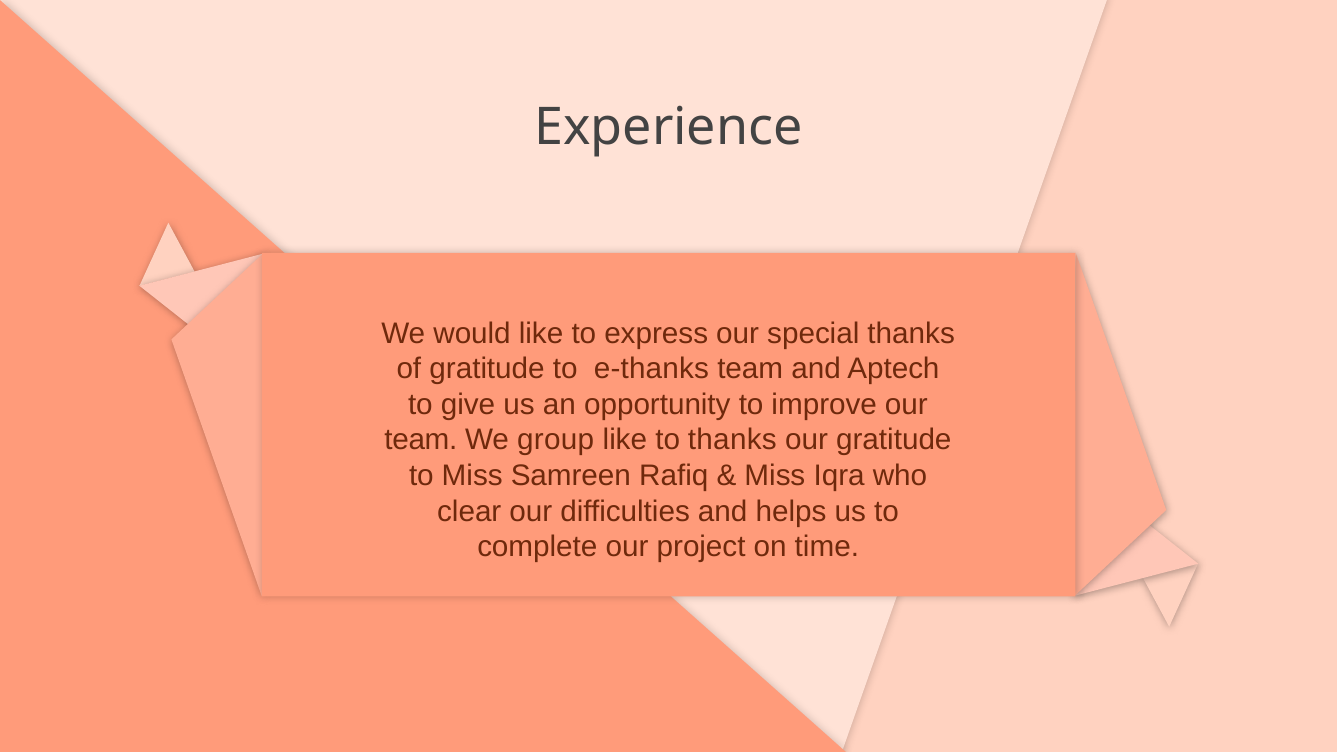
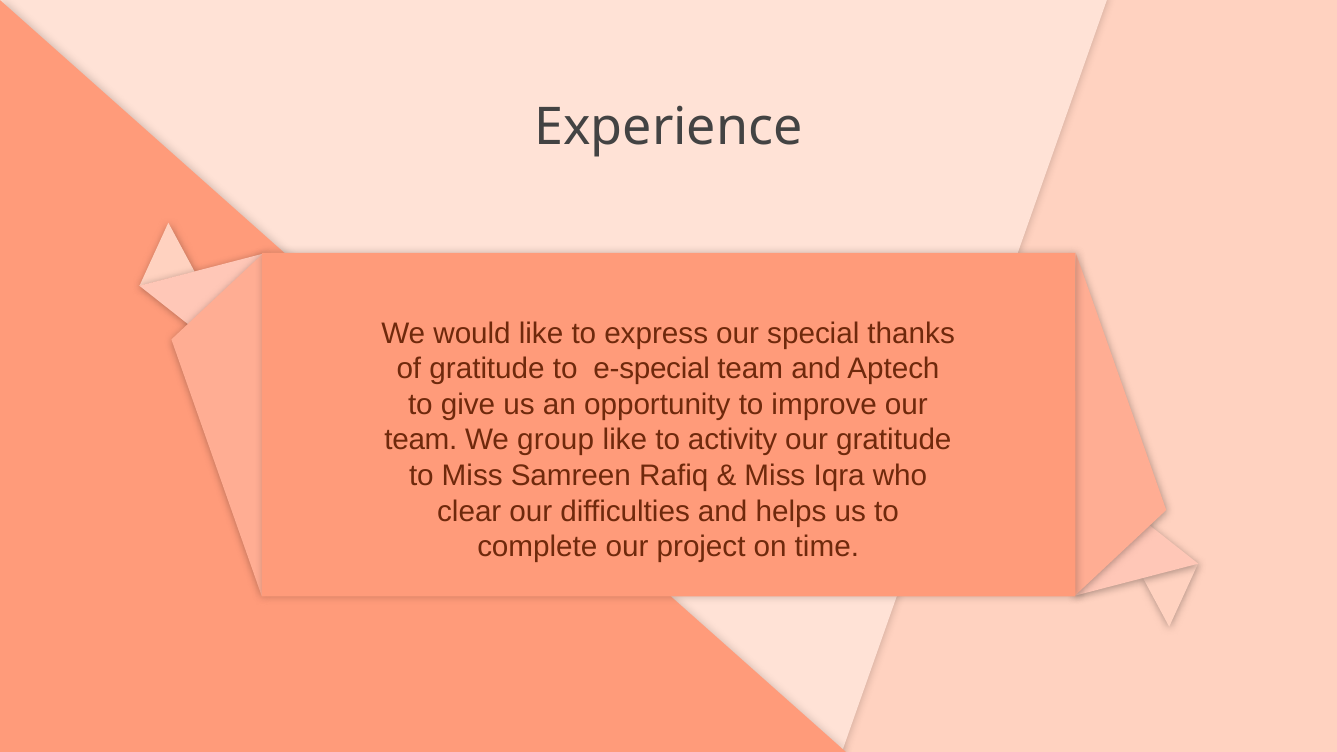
e-thanks: e-thanks -> e-special (652, 369)
to thanks: thanks -> activity (733, 440)
